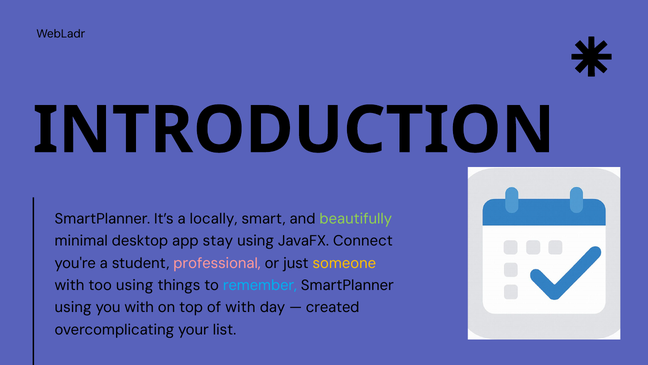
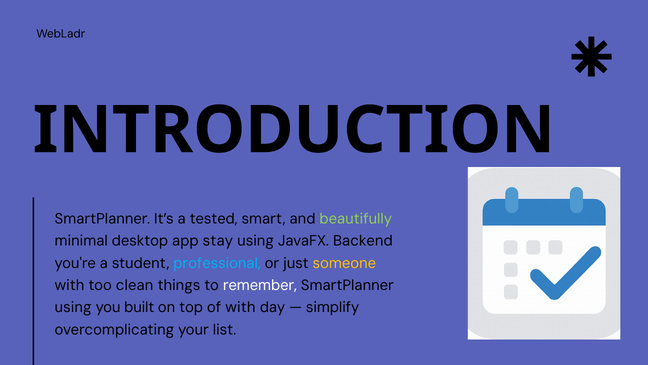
locally: locally -> tested (214, 218)
Connect: Connect -> Backend (363, 241)
professional colour: pink -> light blue (217, 263)
too using: using -> clean (135, 285)
remember colour: light blue -> white (260, 285)
you with: with -> built (139, 307)
created: created -> simplify (333, 307)
